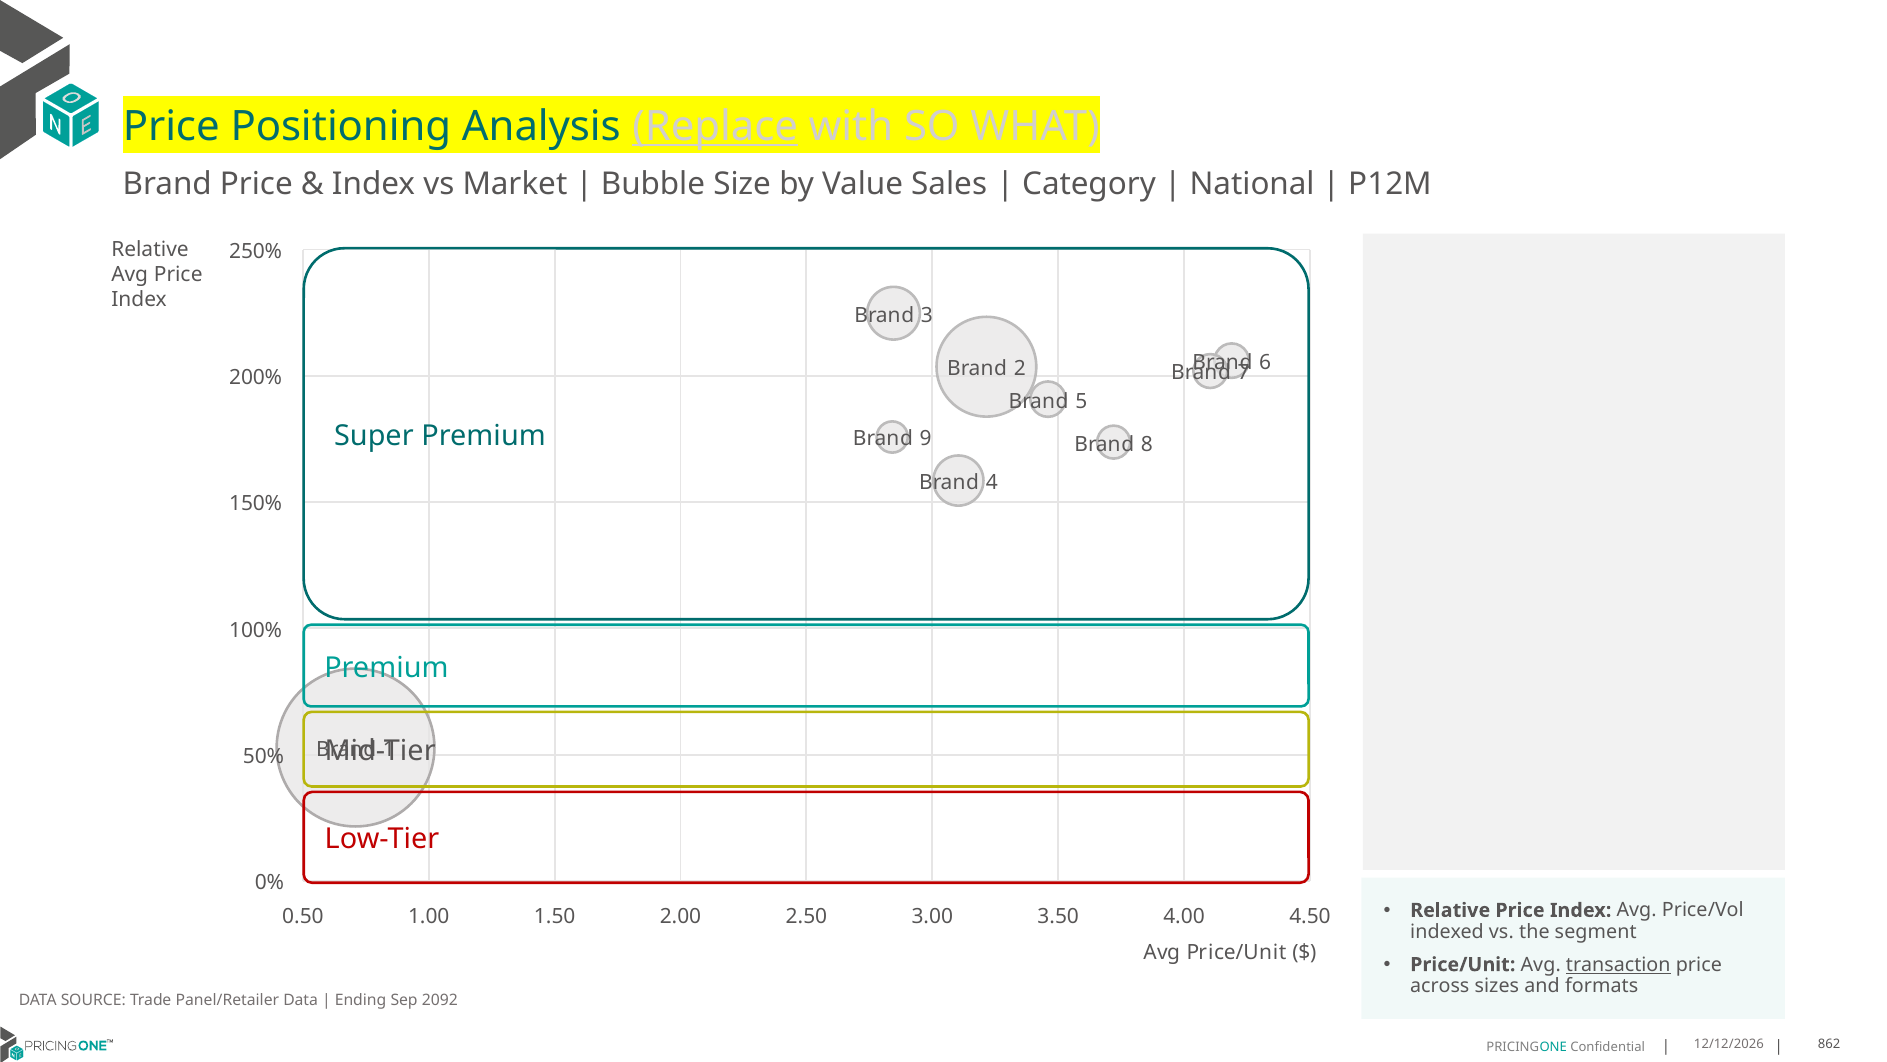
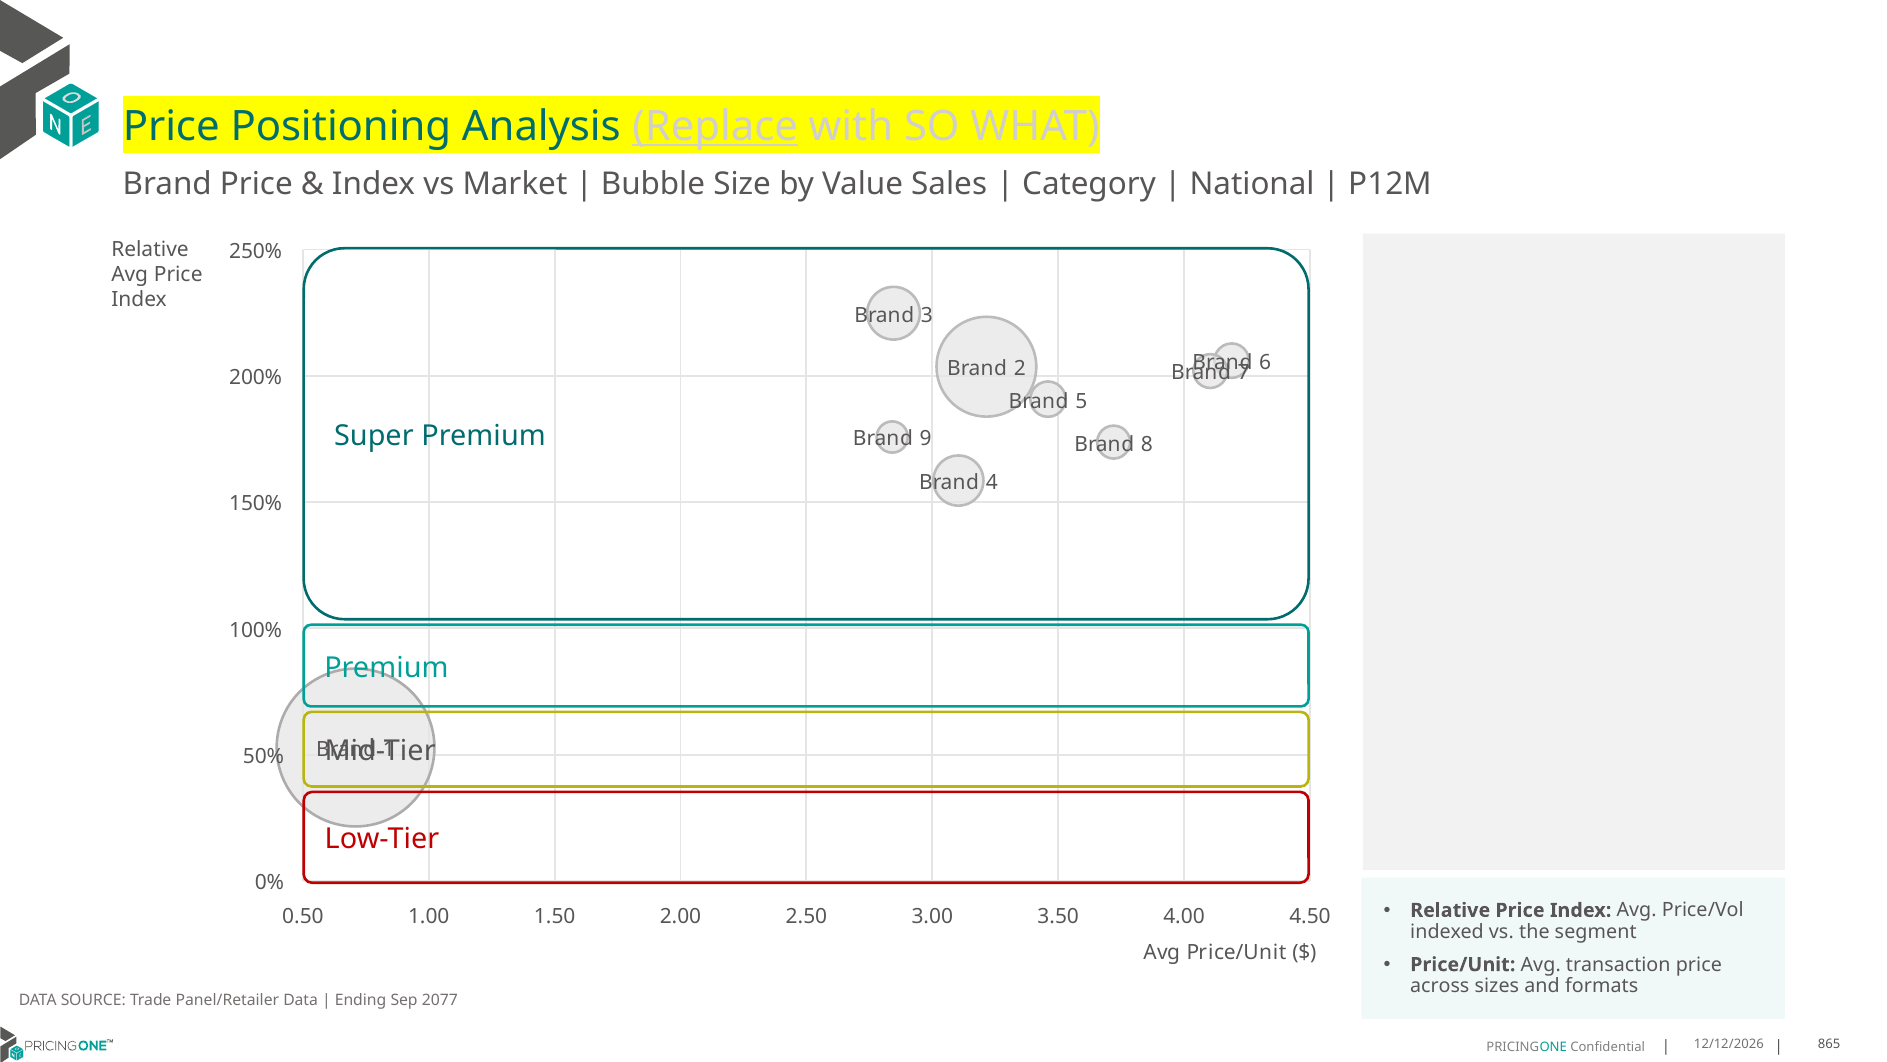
transaction underline: present -> none (1618, 964)
2092: 2092 -> 2077 (440, 1000)
862: 862 -> 865 (1829, 1044)
